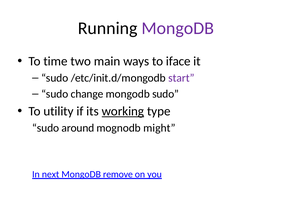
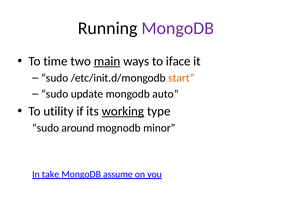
main underline: none -> present (107, 61)
start colour: purple -> orange (181, 78)
change: change -> update (87, 94)
mongodb sudo: sudo -> auto (165, 94)
might: might -> minor (159, 128)
next: next -> take (51, 174)
remove: remove -> assume (118, 174)
